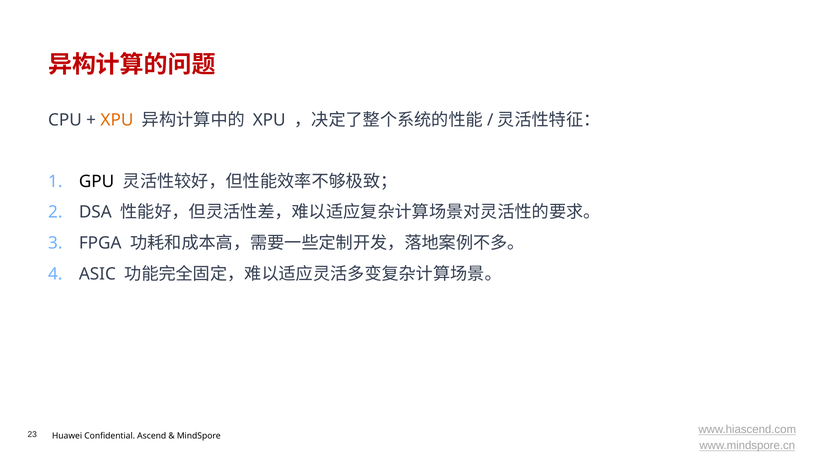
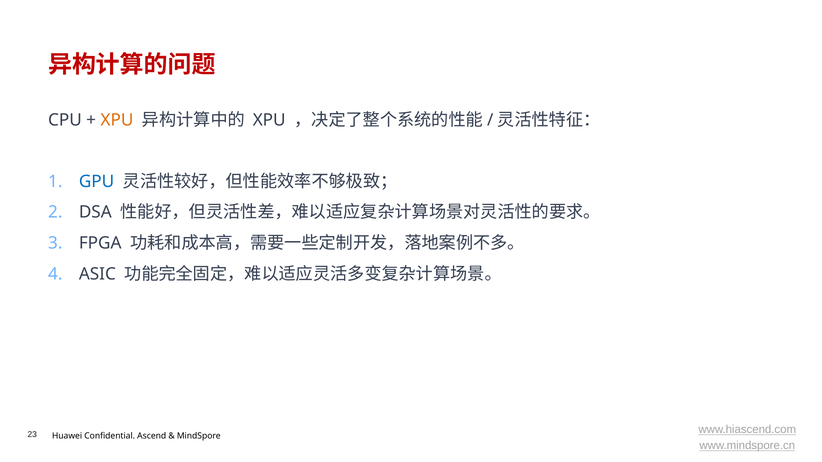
GPU colour: black -> blue (97, 182)
